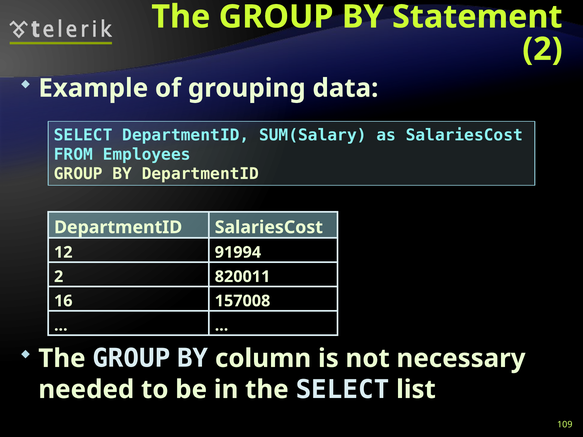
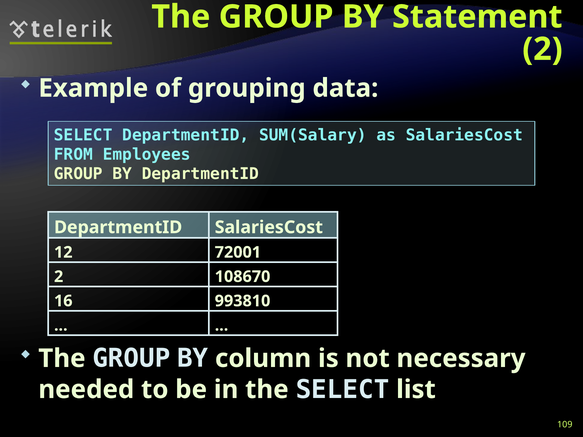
91994: 91994 -> 72001 (238, 252)
820011: 820011 -> 108670 (243, 277)
157008: 157008 -> 993810 (243, 301)
